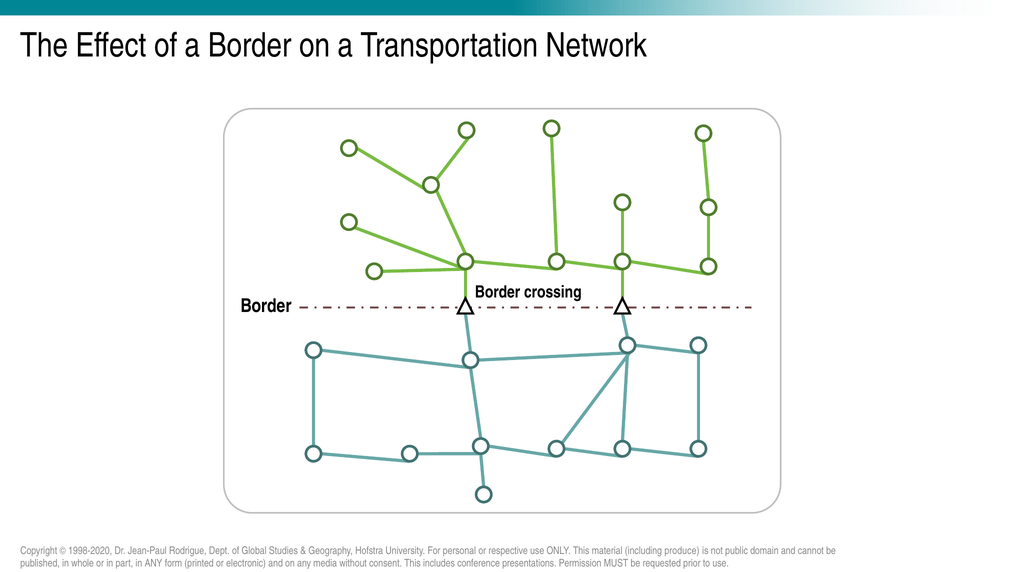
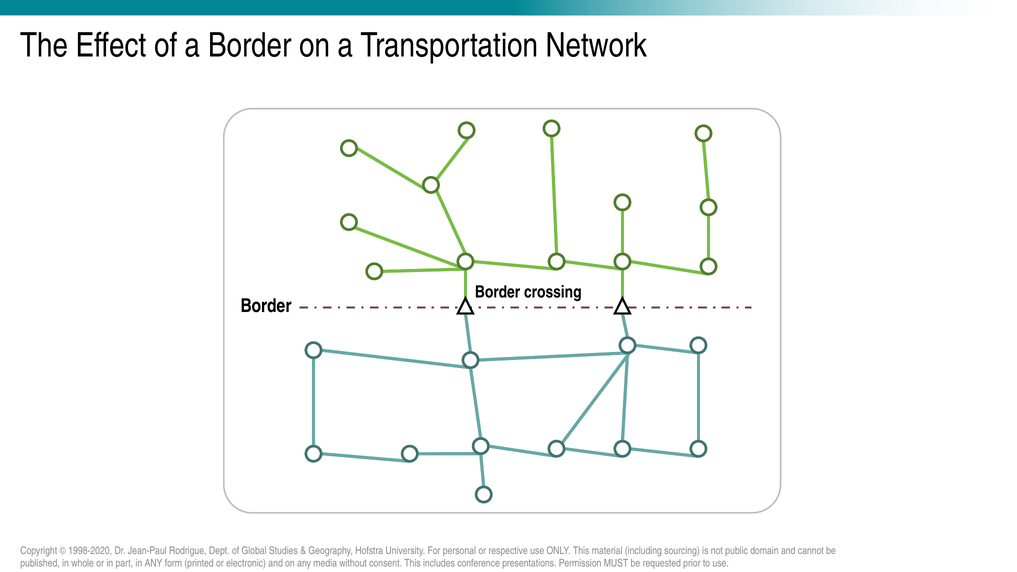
produce: produce -> sourcing (682, 551)
